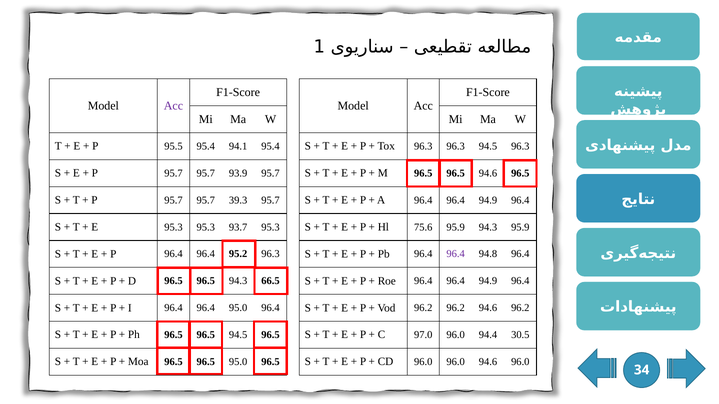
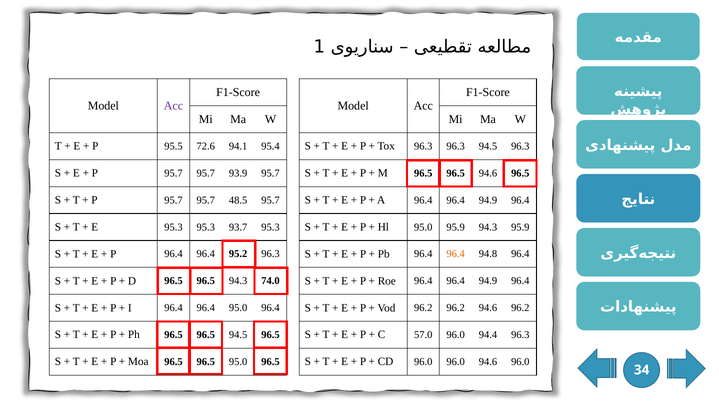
95.5 95.4: 95.4 -> 72.6 (206, 146)
39.3: 39.3 -> 48.5 (238, 200)
Hl 75.6: 75.6 -> 95.0 (423, 227)
96.4 colour: purple -> orange (456, 254)
66.5: 66.5 -> 74.0 (270, 281)
97.0: 97.0 -> 57.0 (423, 335)
94.4 30.5: 30.5 -> 96.3 (520, 335)
